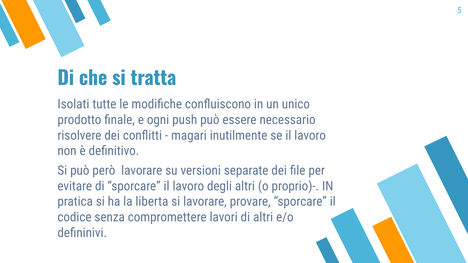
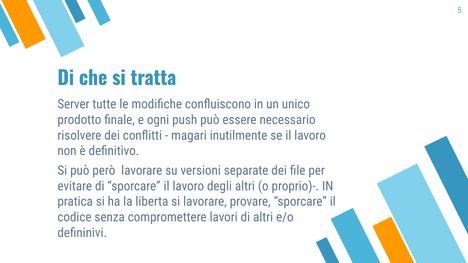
Isolati: Isolati -> Server (73, 104)
